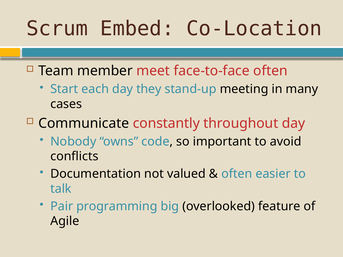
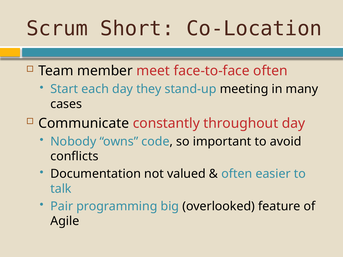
Embed: Embed -> Short (137, 29)
